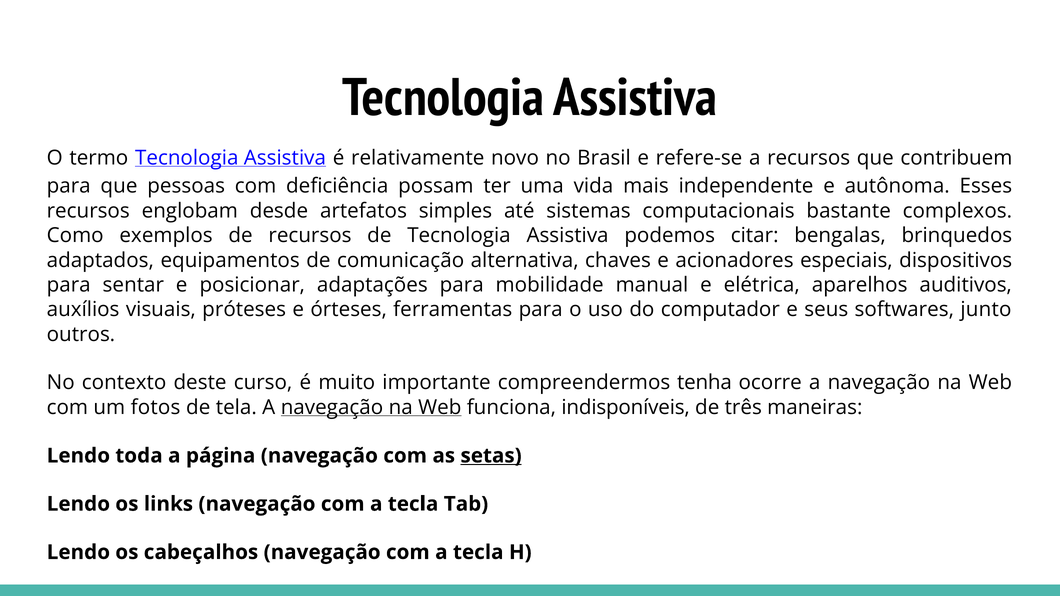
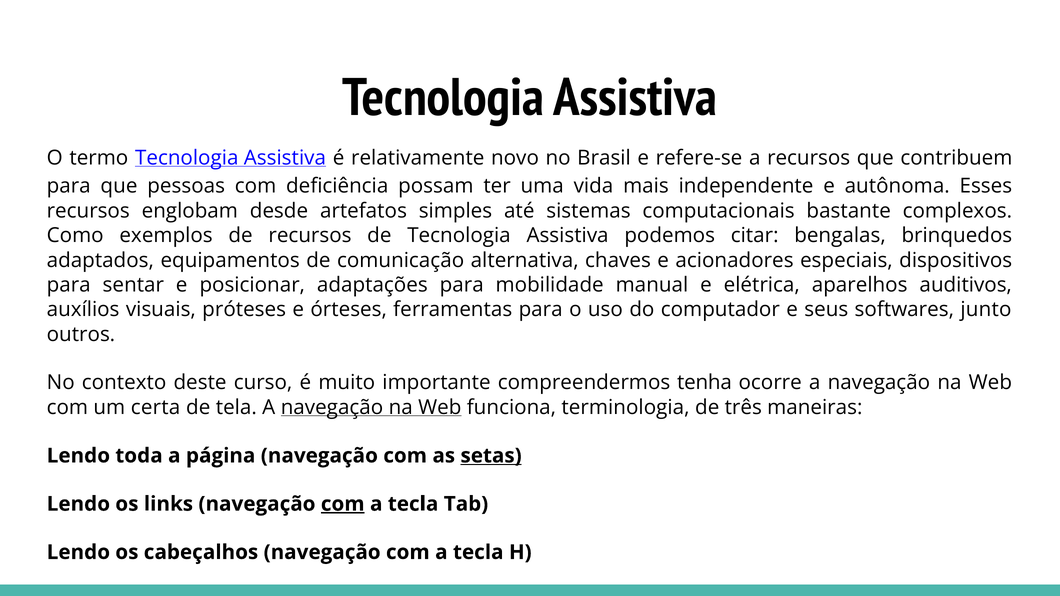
fotos: fotos -> certa (156, 408)
indisponíveis: indisponíveis -> terminologia (625, 408)
com underline: none -> present (343, 504)
